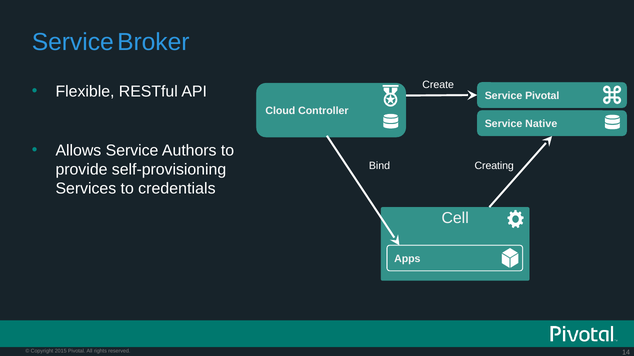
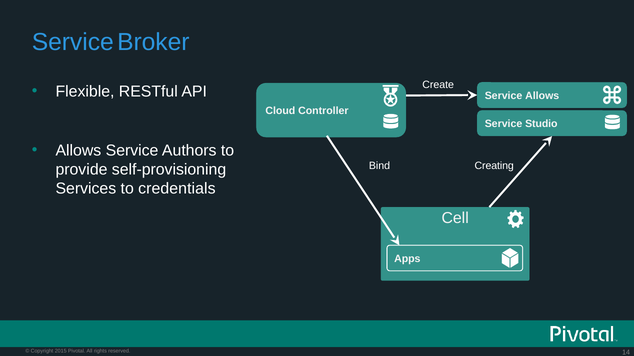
Service Pivotal: Pivotal -> Allows (542, 96)
Native: Native -> Studio (541, 124)
